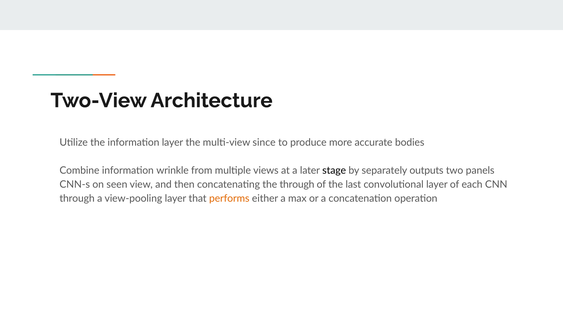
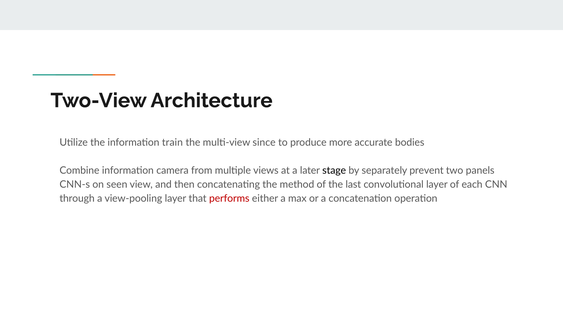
information layer: layer -> train (172, 142)
wrinkle: wrinkle -> camera (172, 170)
outputs: outputs -> prevent (427, 170)
the through: through -> method (297, 184)
performs colour: orange -> red (229, 198)
